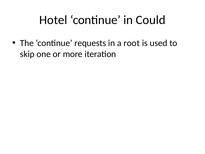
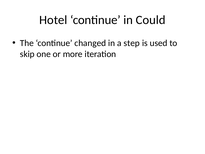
requests: requests -> changed (90, 43)
root: root -> step (132, 43)
